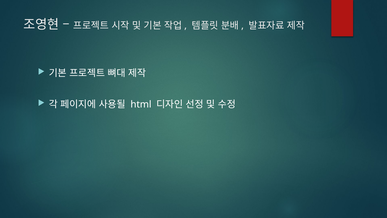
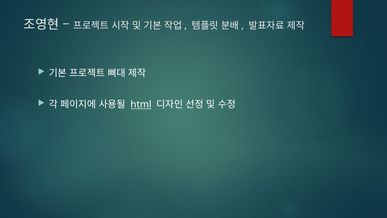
html underline: none -> present (141, 104)
